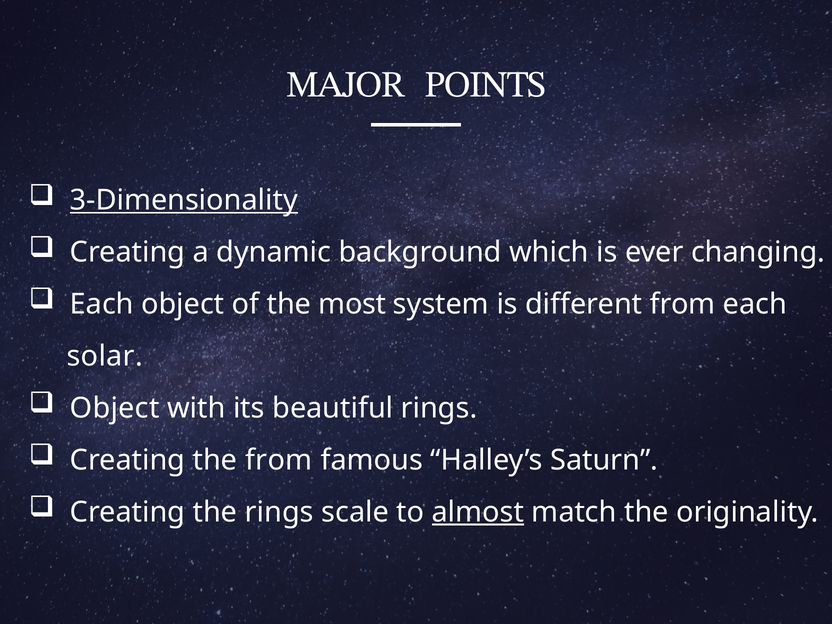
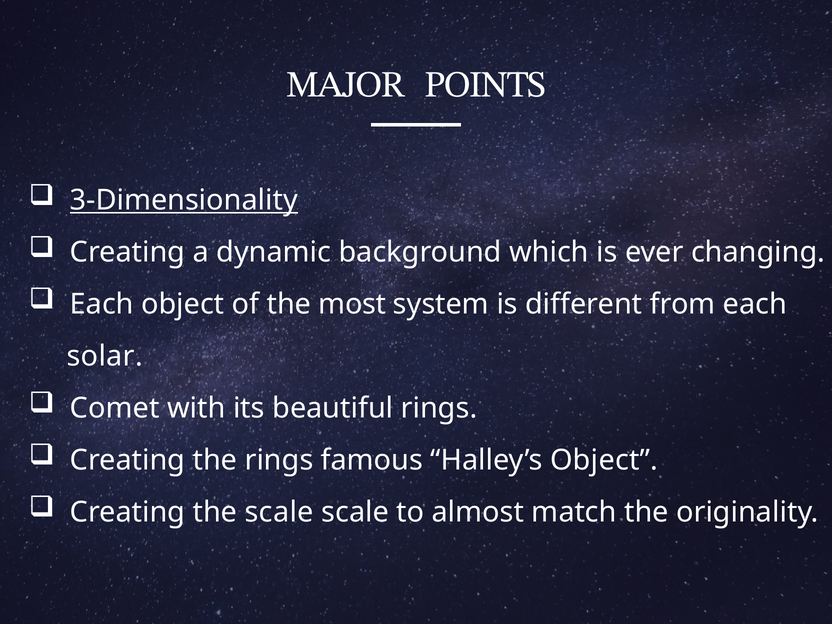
Object: Object -> Comet (115, 408)
the from: from -> rings (279, 460)
Halley’s Saturn: Saturn -> Object (604, 460)
the rings: rings -> scale (279, 512)
almost underline: present -> none (478, 512)
